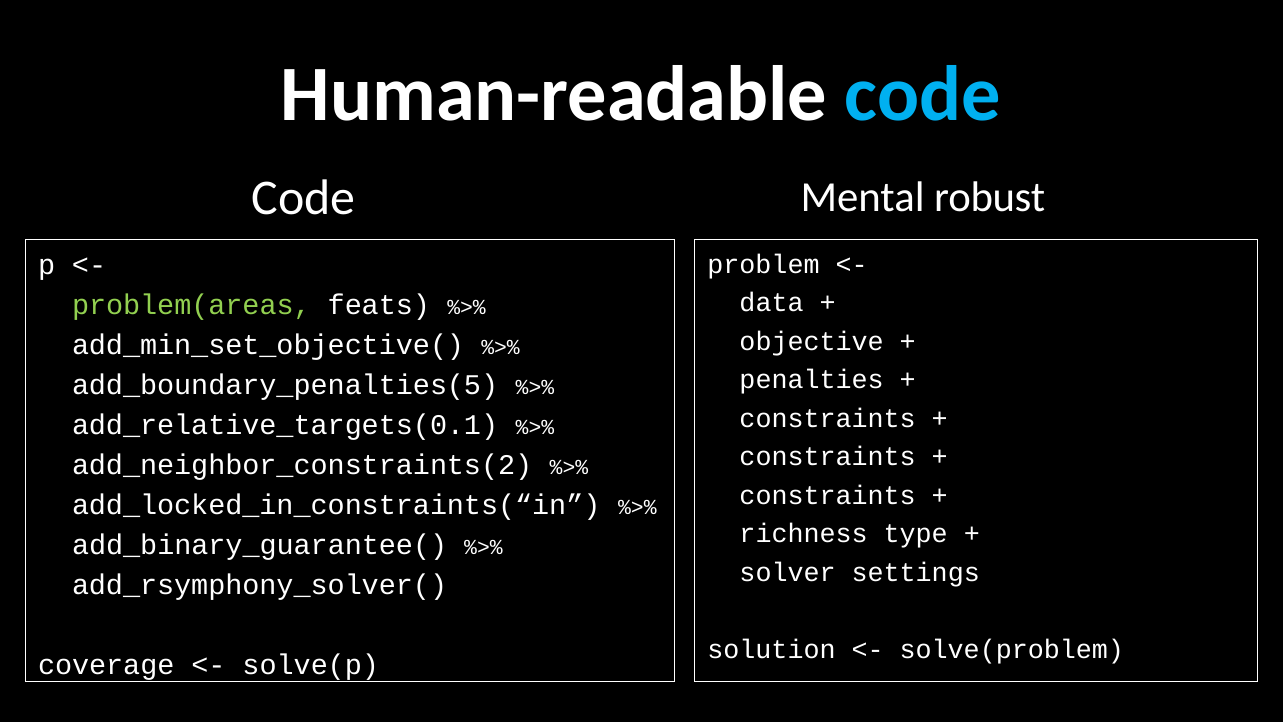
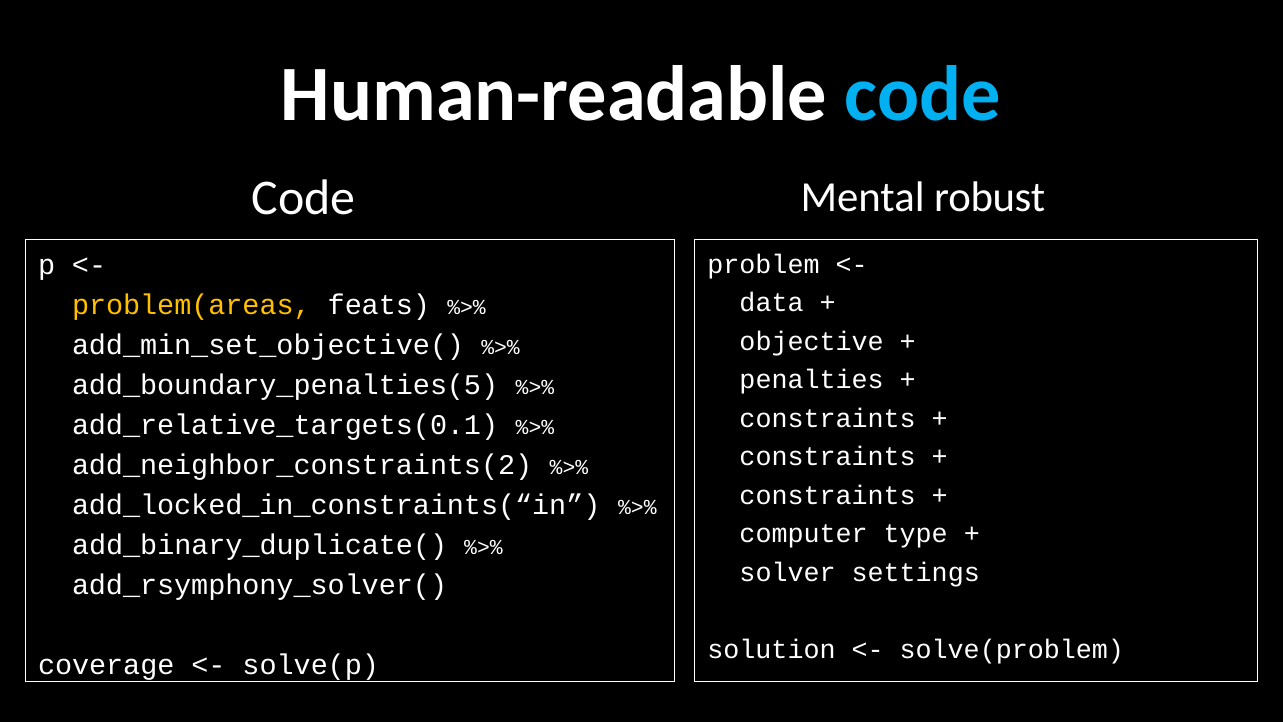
problem(areas colour: light green -> yellow (191, 305)
richness: richness -> computer (804, 534)
add_binary_guarantee(: add_binary_guarantee( -> add_binary_duplicate( (260, 545)
